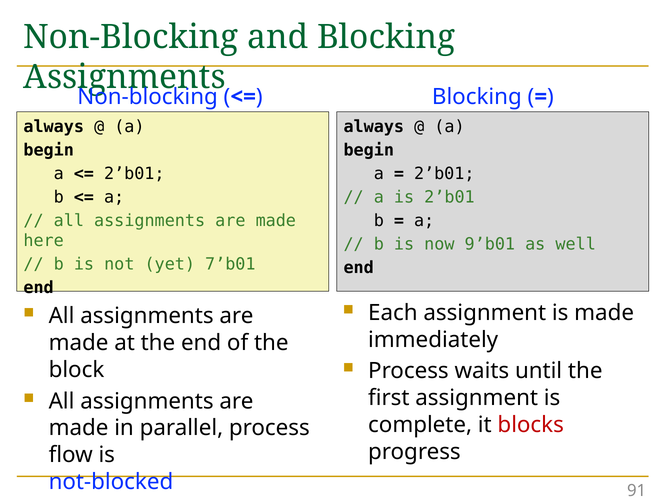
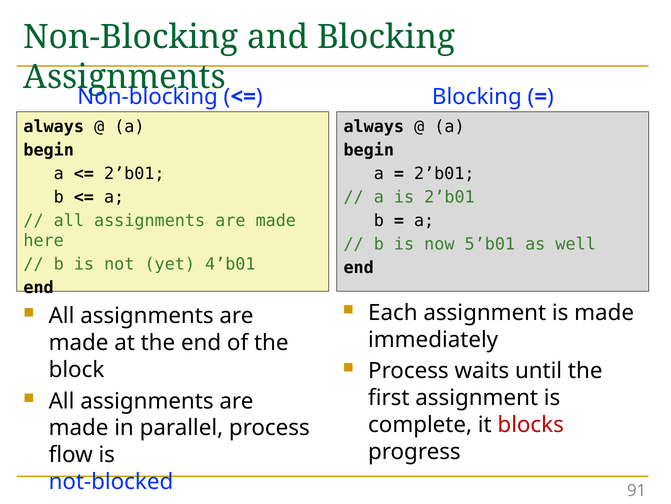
9’b01: 9’b01 -> 5’b01 (490, 244)
7’b01: 7’b01 -> 4’b01 (230, 264)
